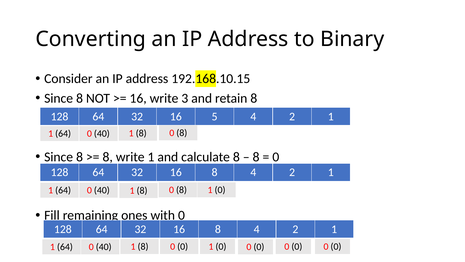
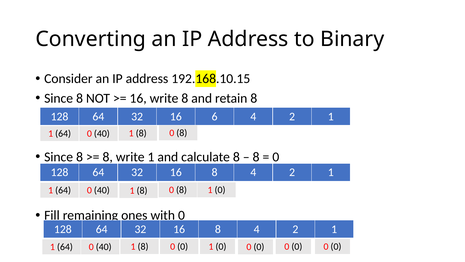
write 3: 3 -> 8 (185, 98)
5: 5 -> 6 (215, 116)
